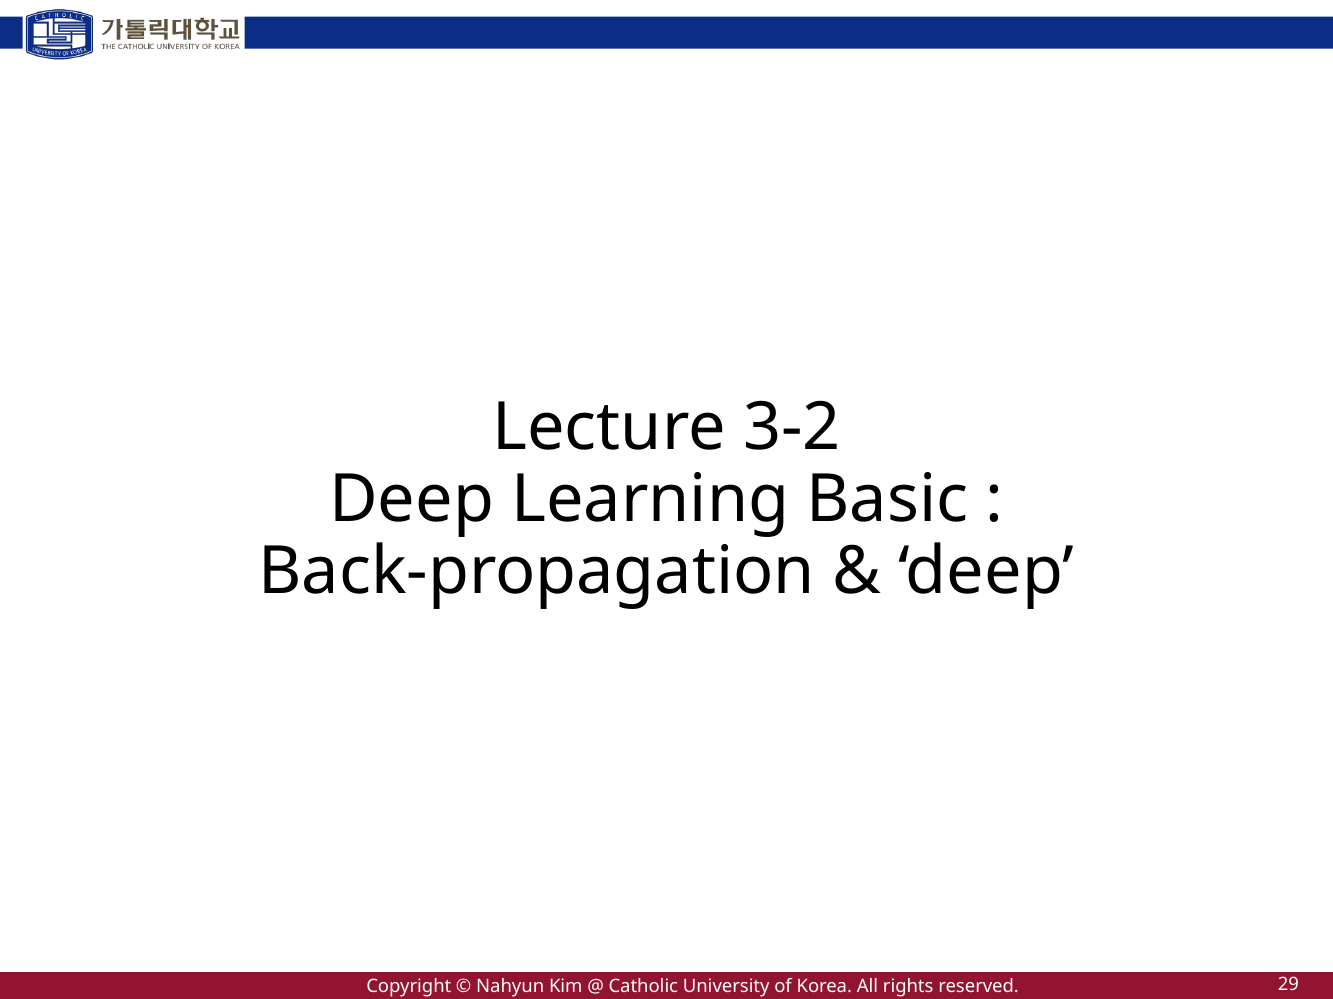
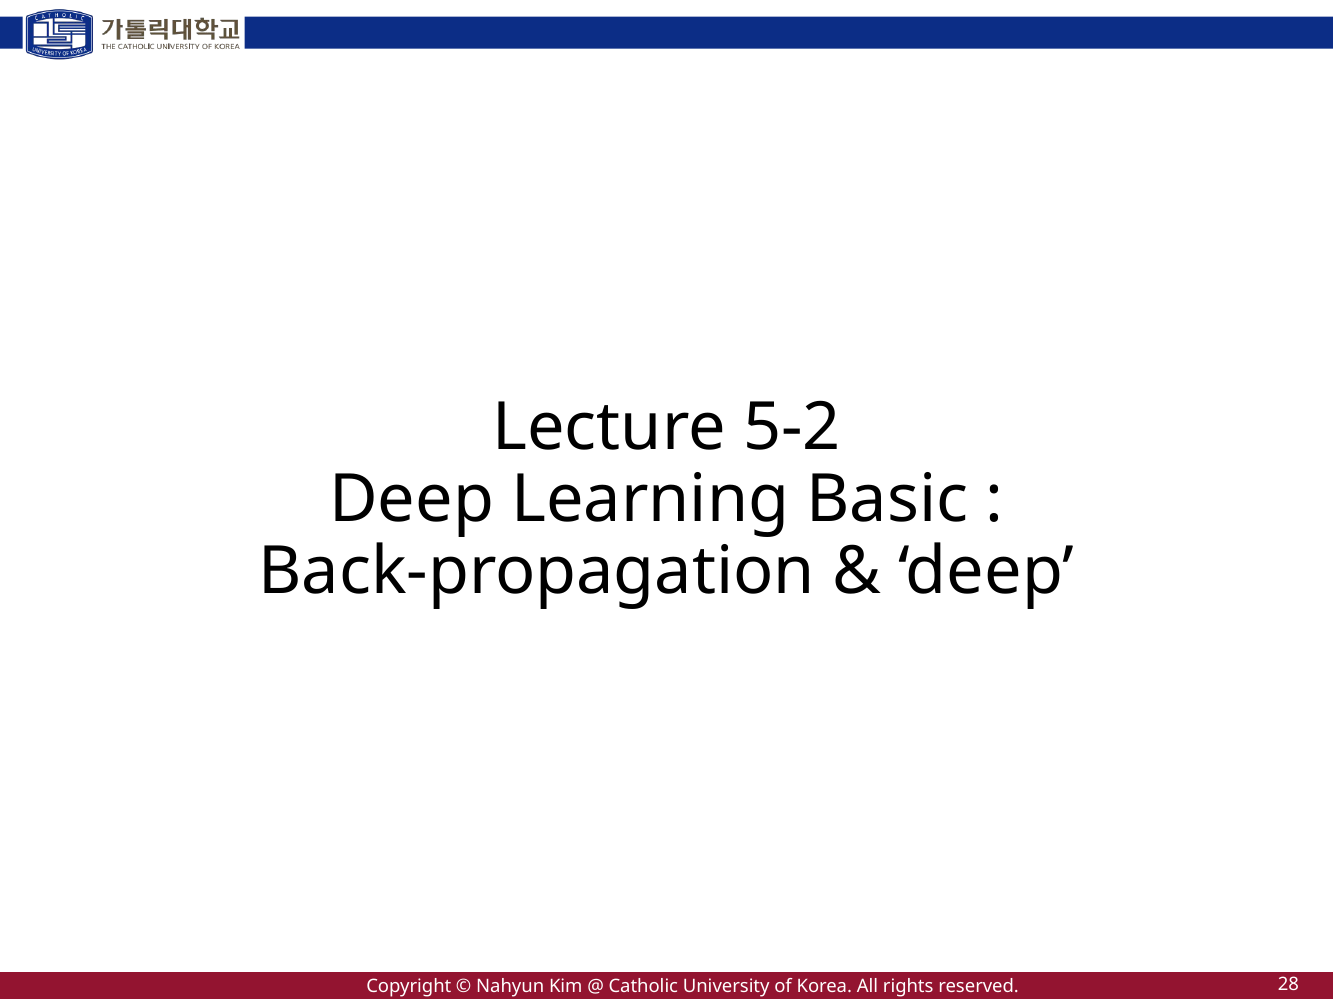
3-2: 3-2 -> 5-2 (792, 427)
29: 29 -> 28 (1289, 985)
